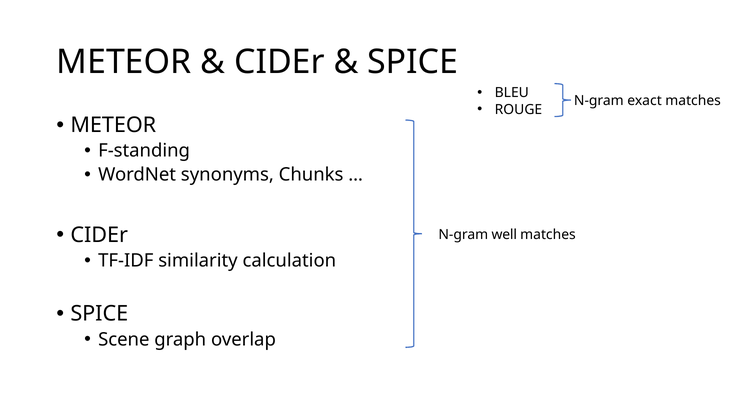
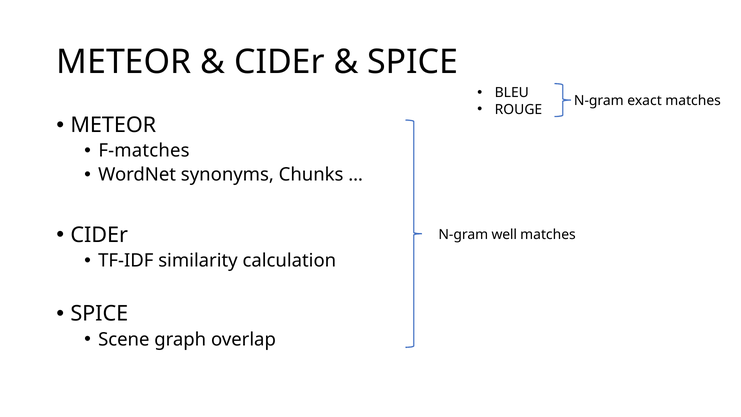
F-standing: F-standing -> F-matches (144, 151)
